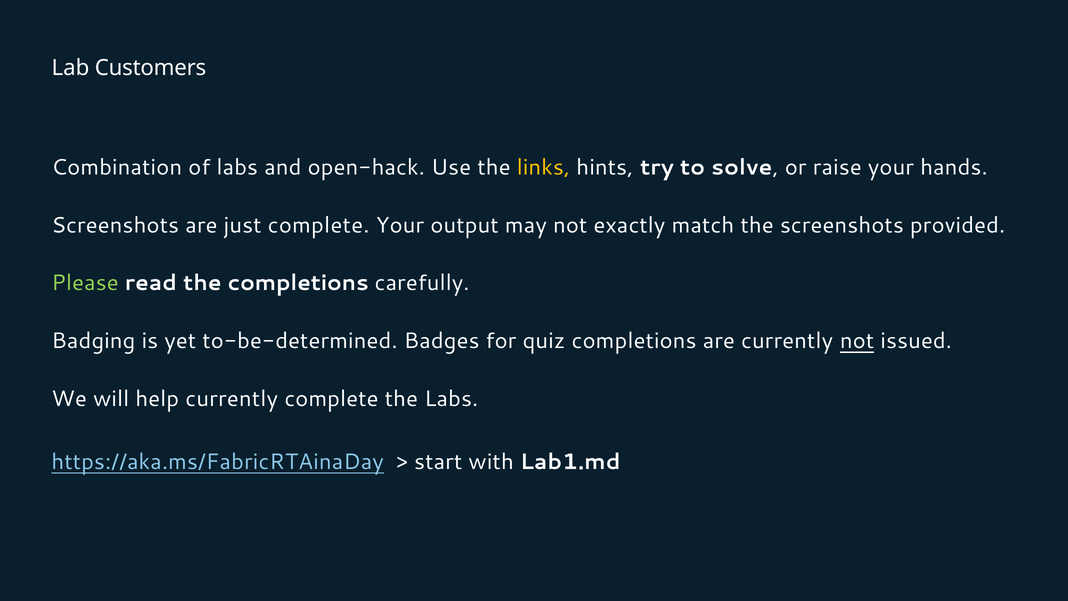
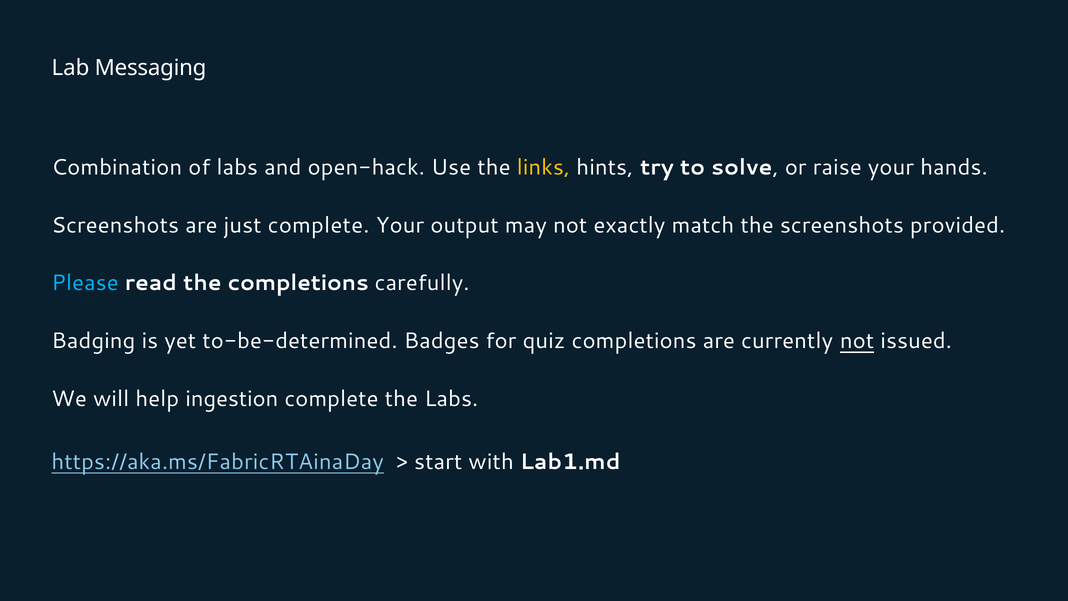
Customers: Customers -> Messaging (151, 68)
Please colour: light green -> light blue (85, 283)
help currently: currently -> ingestion (232, 399)
